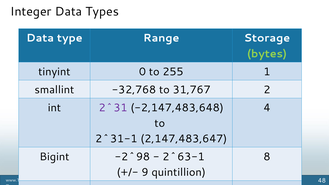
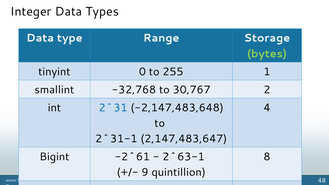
31,767: 31,767 -> 30,767 (192, 90)
2^31 colour: purple -> blue (113, 108)
-2^98: -2^98 -> -2^61 (132, 157)
